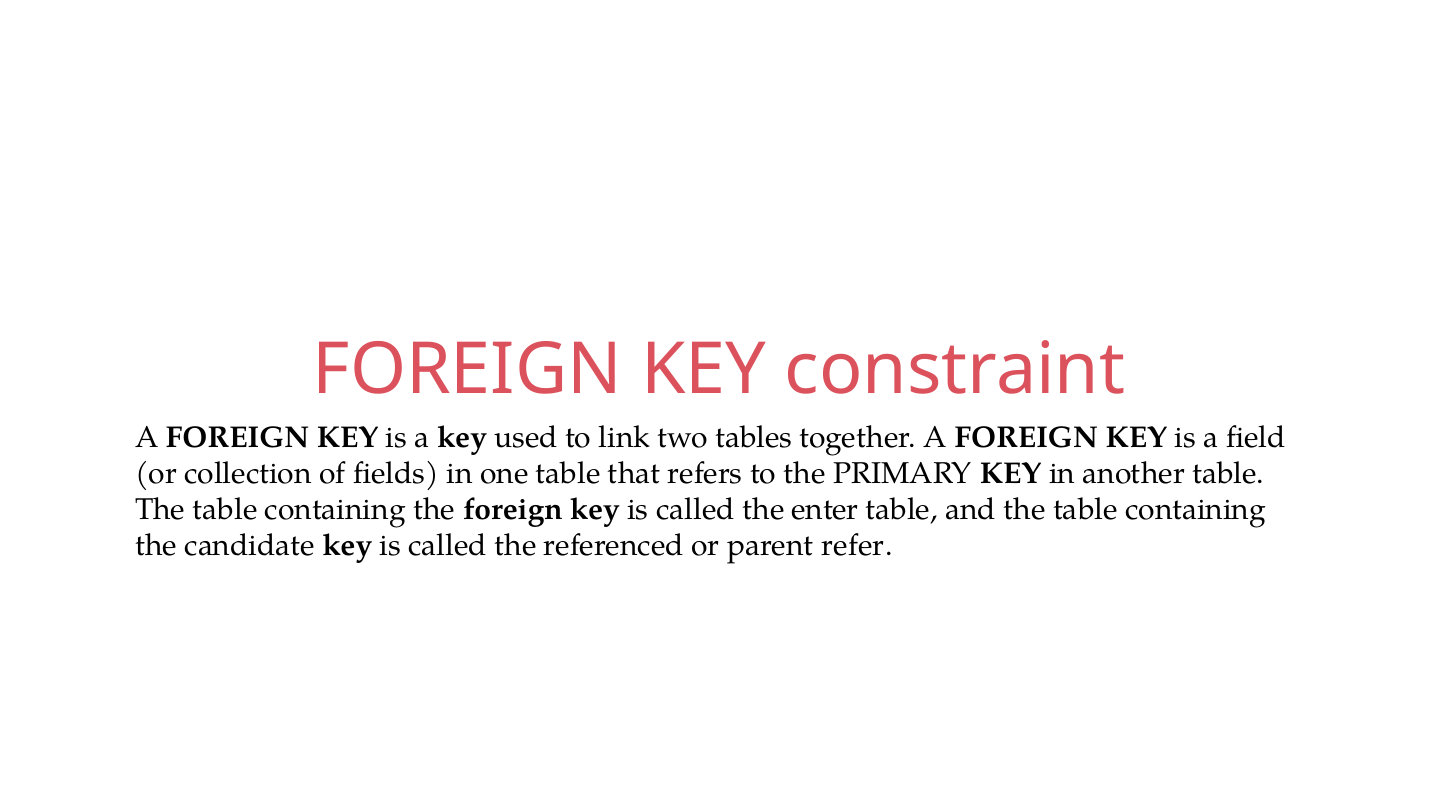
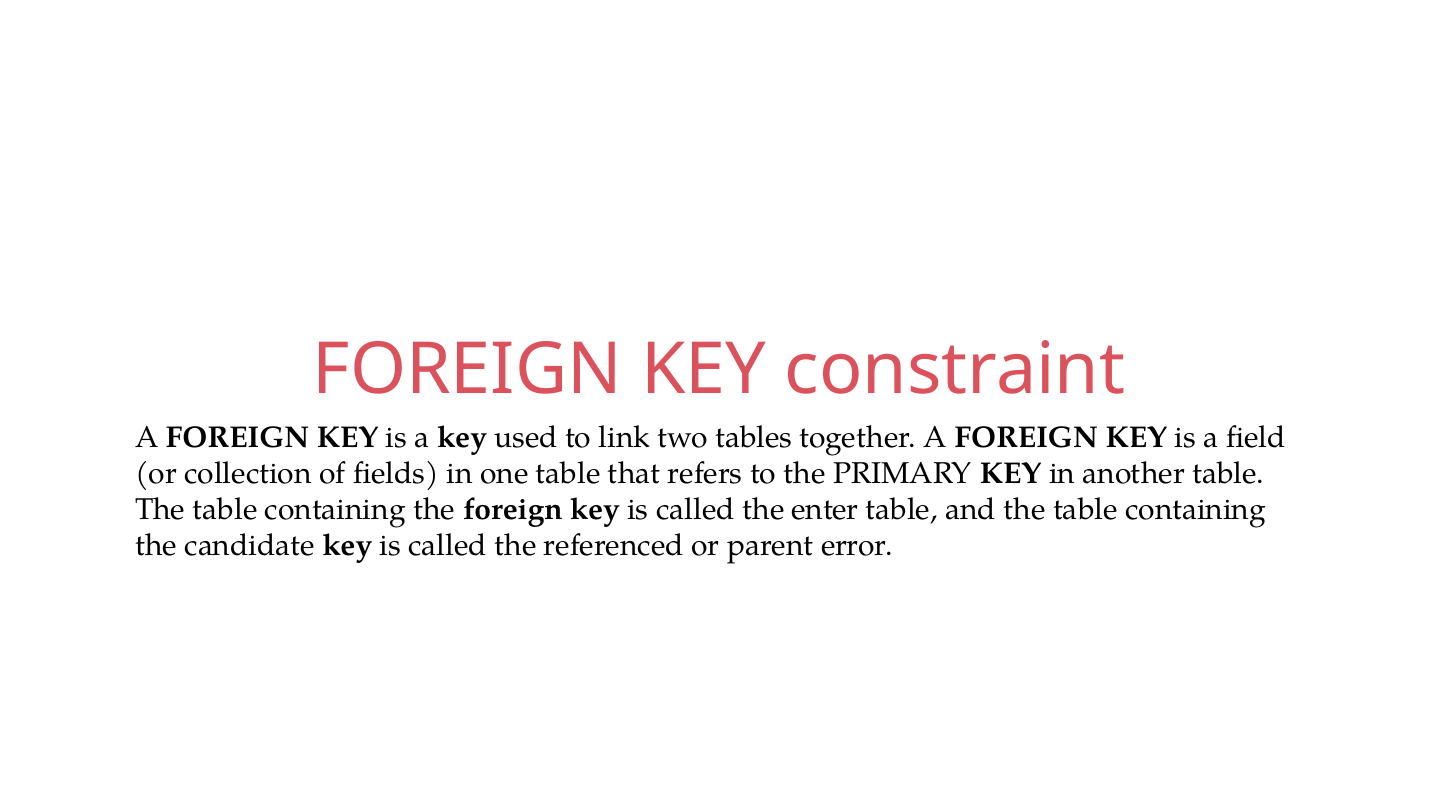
refer: refer -> error (857, 546)
